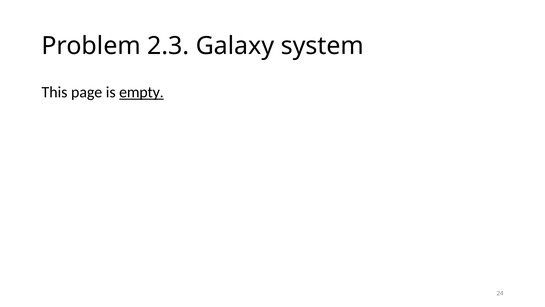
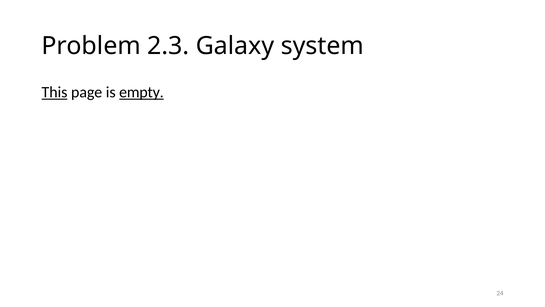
This underline: none -> present (55, 92)
